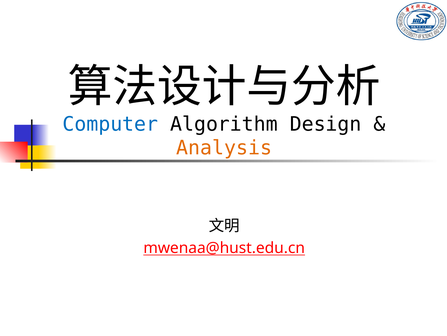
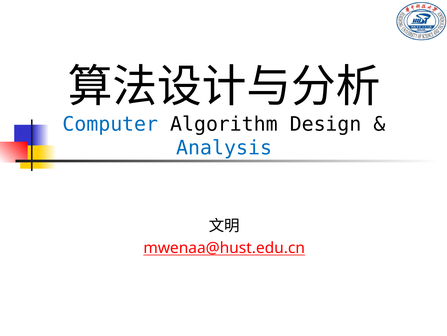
Analysis colour: orange -> blue (224, 148)
